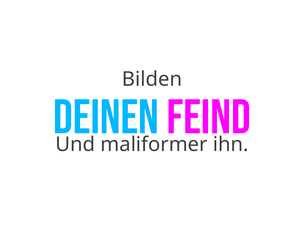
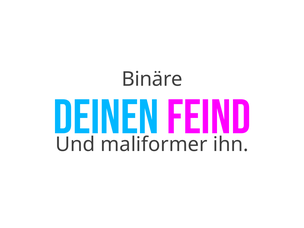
Bilden: Bilden -> Binäre (152, 79)
